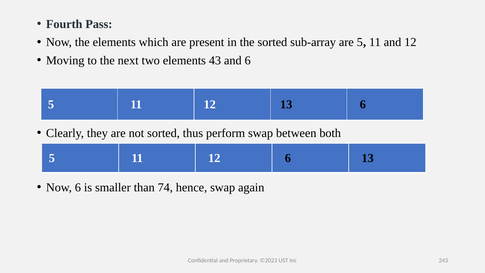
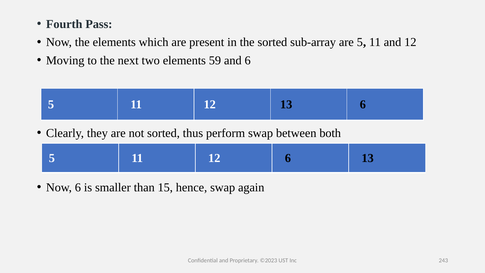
43: 43 -> 59 (215, 60)
74: 74 -> 15 (165, 187)
